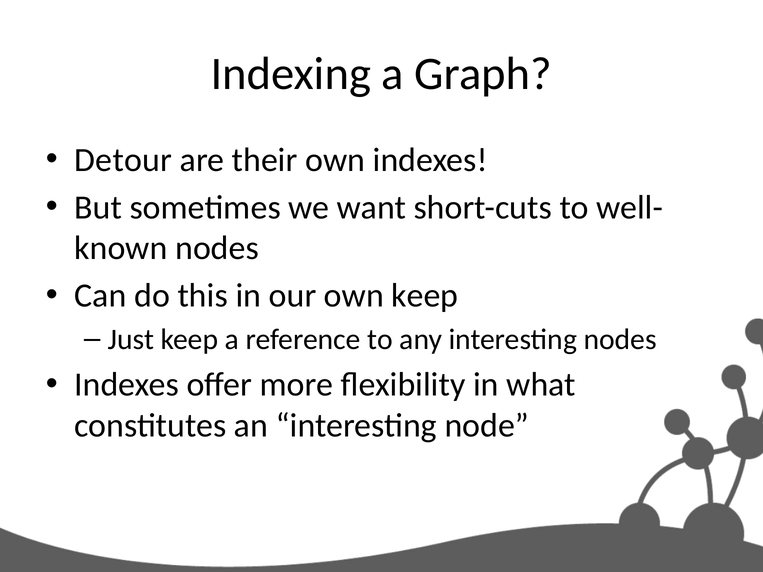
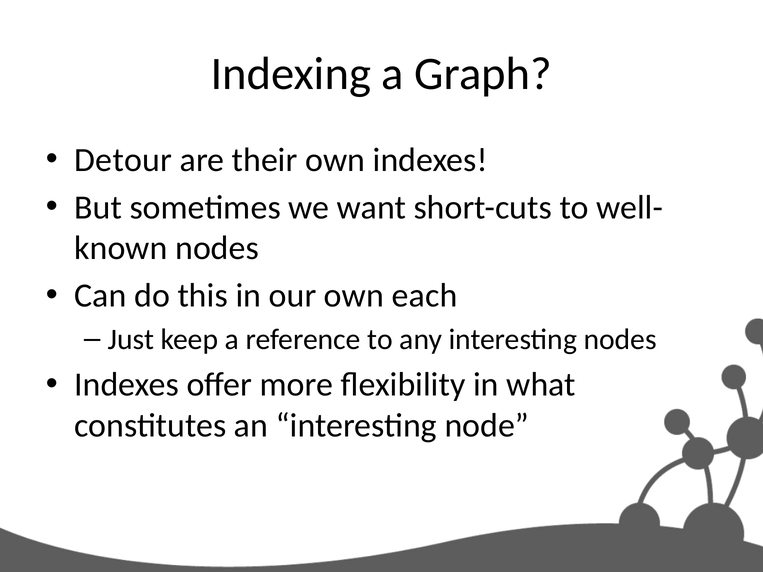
own keep: keep -> each (425, 296)
